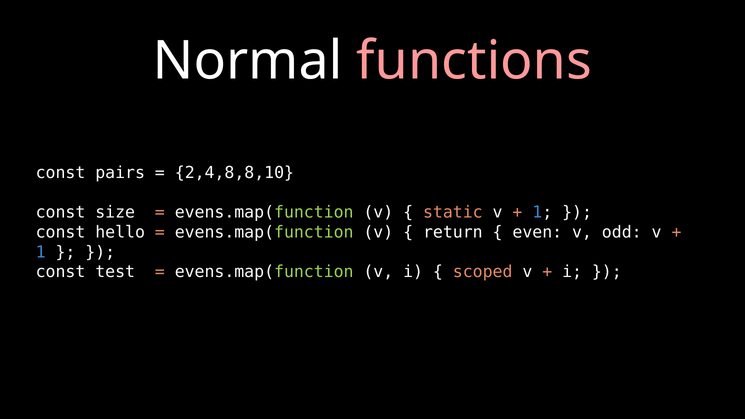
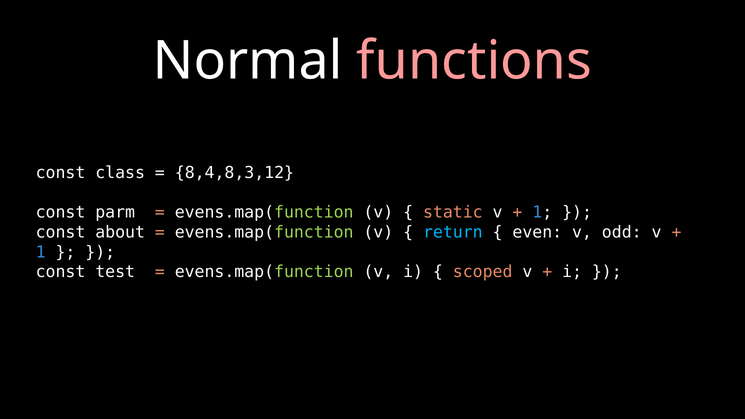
pairs: pairs -> class (120, 173)
2,4,8,8,10: 2,4,8,8,10 -> 8,4,8,3,12 (234, 173)
size: size -> parm (115, 212)
hello: hello -> about (120, 232)
return colour: white -> light blue (453, 232)
